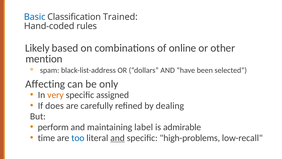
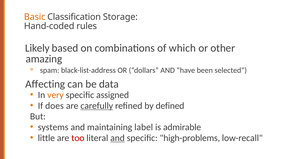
Basic colour: blue -> orange (35, 17)
Trained: Trained -> Storage (120, 17)
online: online -> which (182, 48)
mention: mention -> amazing (44, 59)
only: only -> data (109, 84)
carefully underline: none -> present (97, 106)
dealing: dealing -> defined (170, 106)
perform: perform -> systems (53, 127)
time: time -> little (46, 138)
too colour: blue -> red (78, 138)
